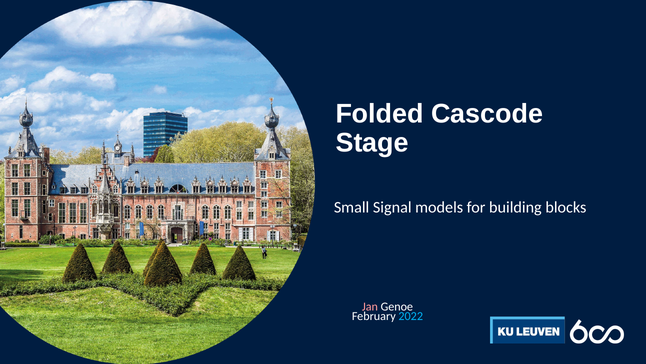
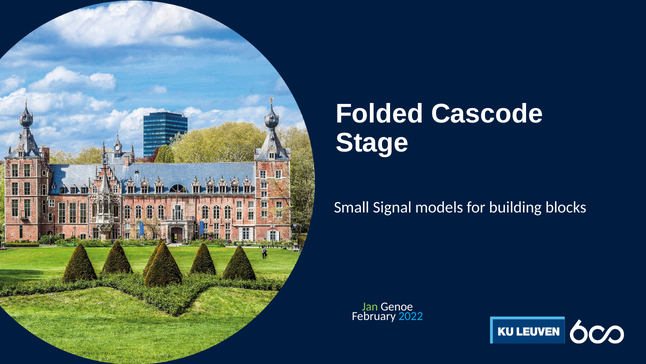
Jan colour: pink -> light green (370, 306)
